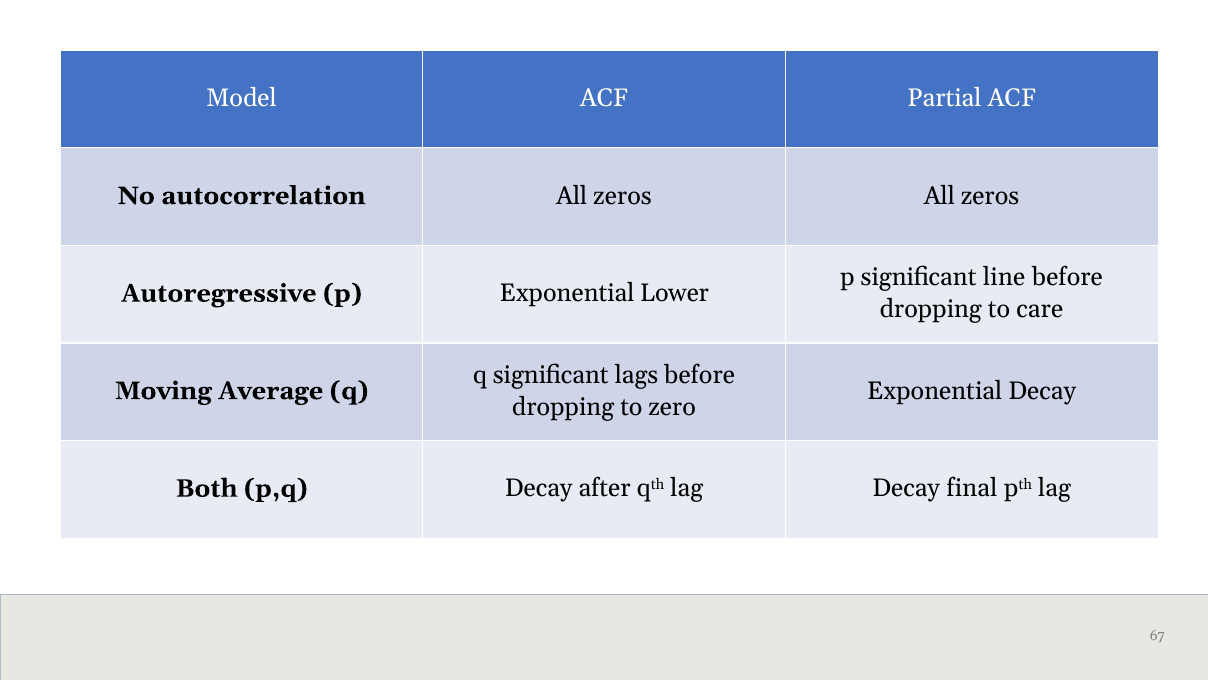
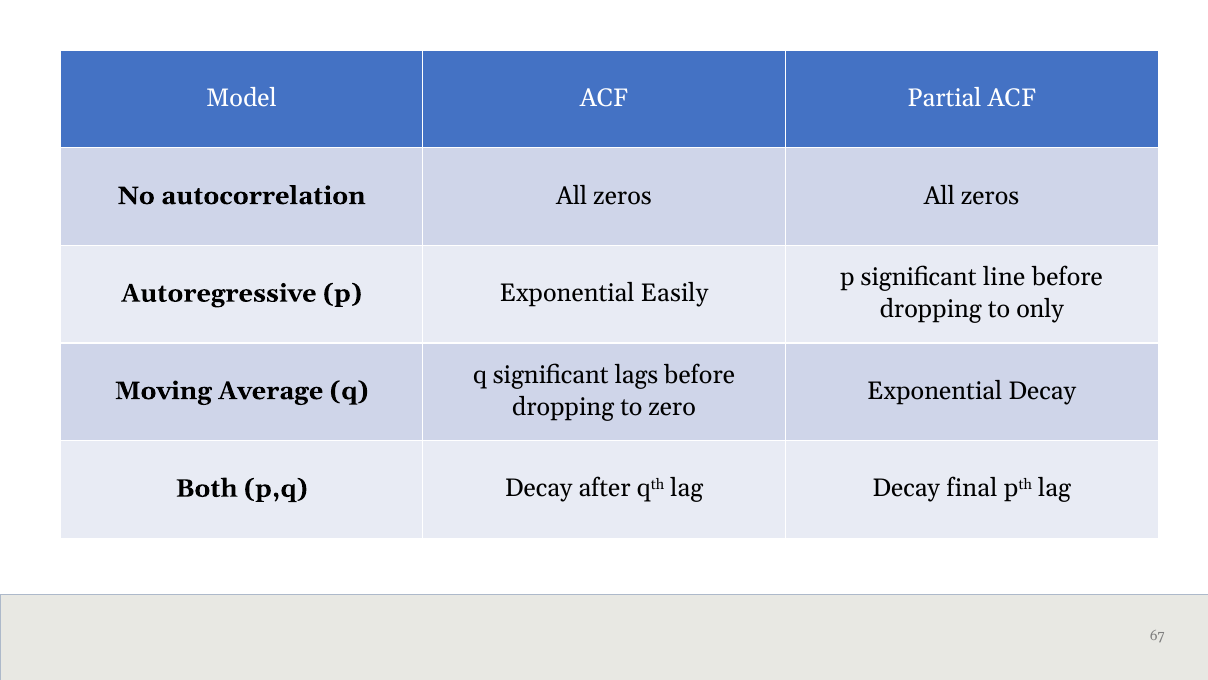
Lower: Lower -> Easily (674, 293)
care: care -> only (1040, 309)
